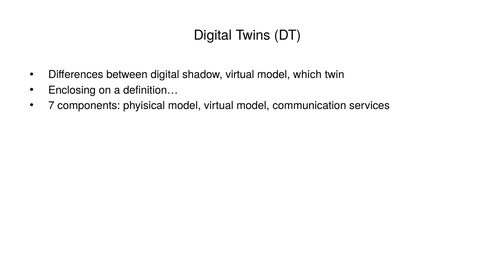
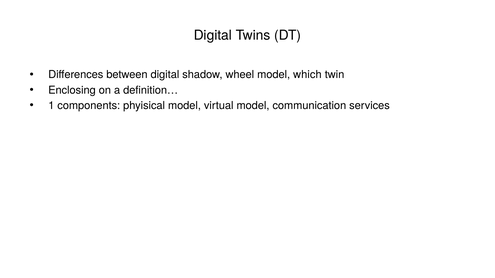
shadow virtual: virtual -> wheel (240, 75)
7: 7 -> 1 (51, 106)
